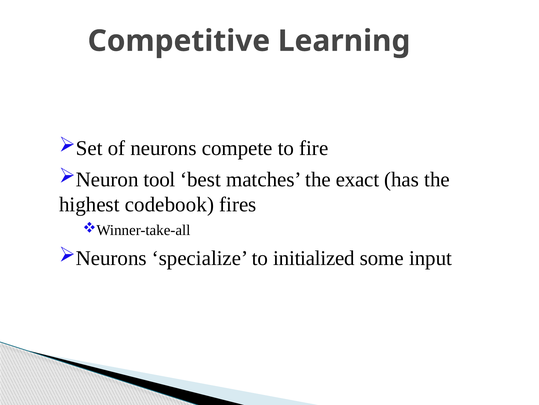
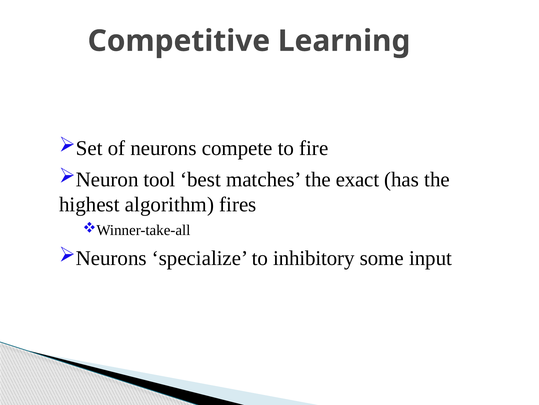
codebook: codebook -> algorithm (169, 204)
initialized: initialized -> inhibitory (314, 258)
